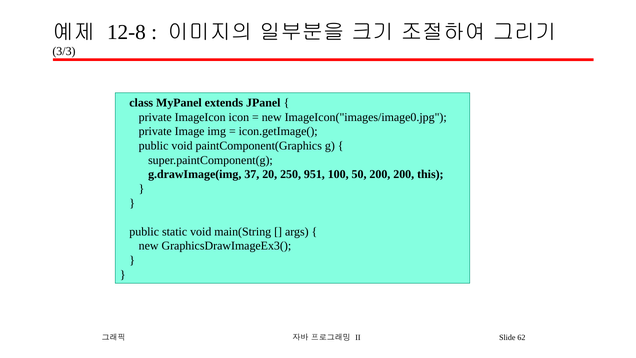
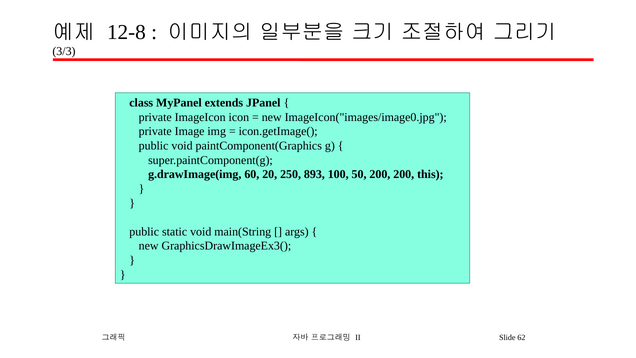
37: 37 -> 60 (252, 174)
951: 951 -> 893 (314, 174)
